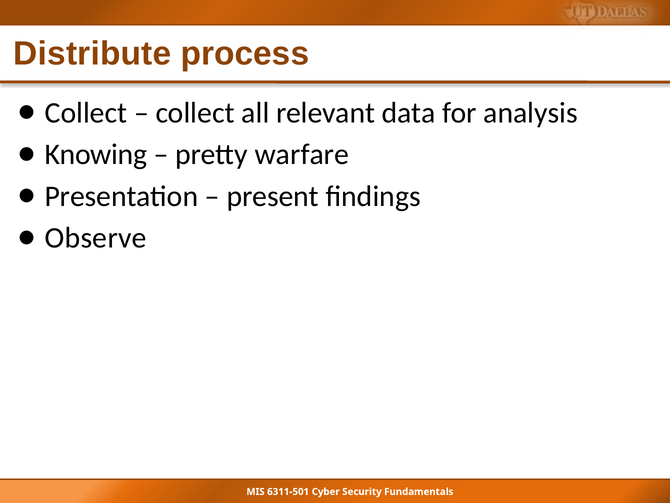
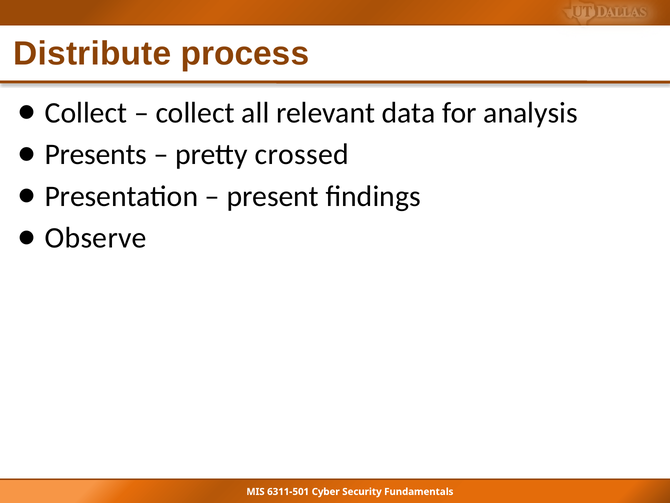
Knowing: Knowing -> Presents (96, 154)
warfare: warfare -> crossed (302, 154)
